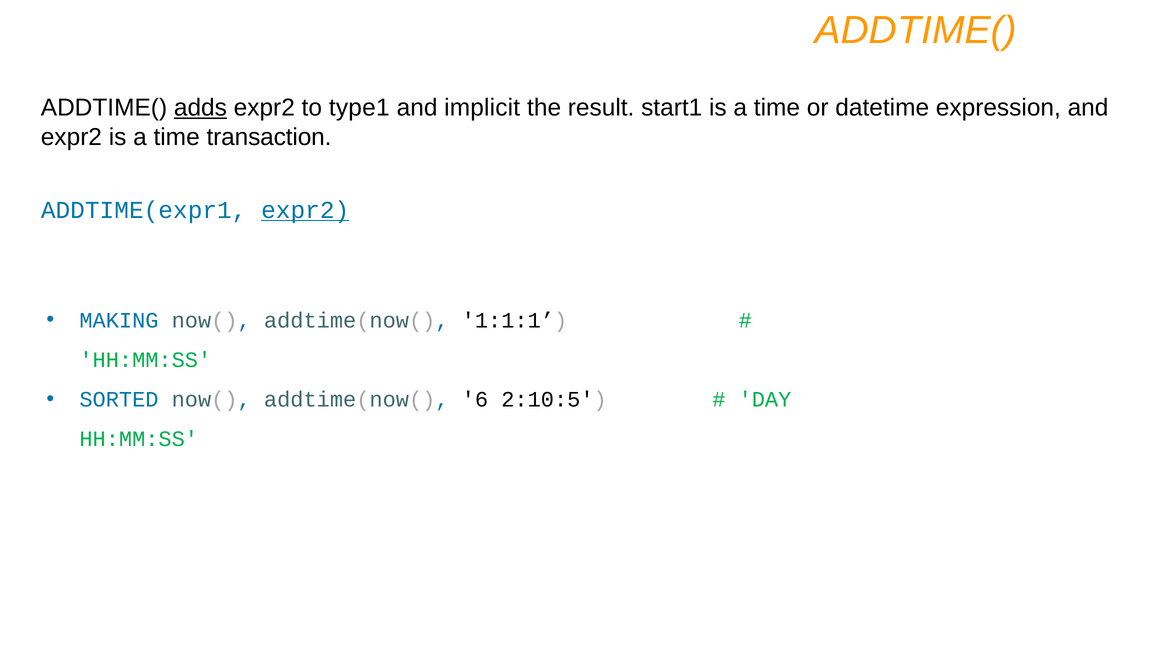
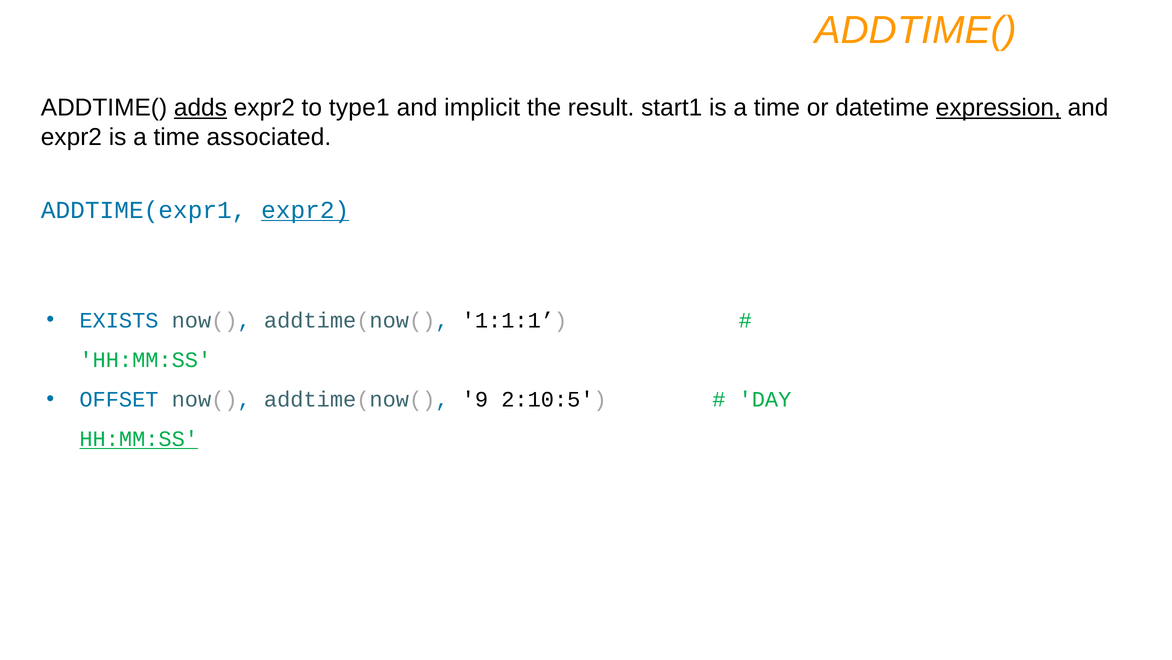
expression underline: none -> present (998, 108)
transaction: transaction -> associated (269, 137)
MAKING: MAKING -> EXISTS (119, 320)
SORTED: SORTED -> OFFSET (119, 399)
6: 6 -> 9 (475, 399)
HH:MM:SS underline: none -> present (139, 439)
